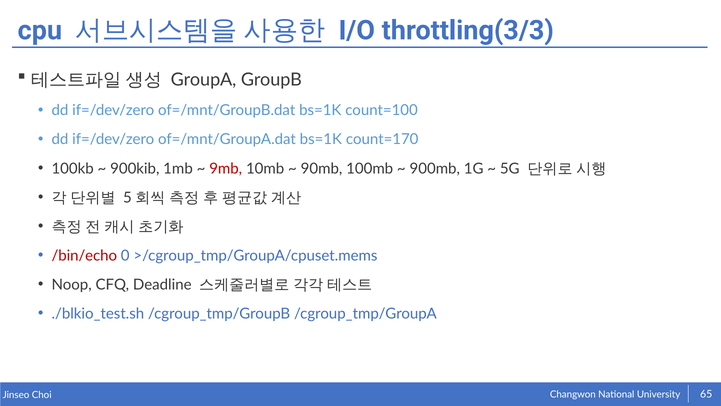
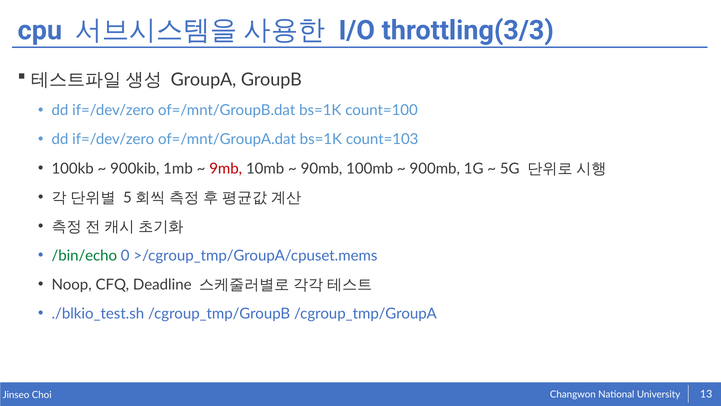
count=170: count=170 -> count=103 (382, 139)
/bin/echo colour: red -> green (84, 255)
65: 65 -> 13 (706, 394)
